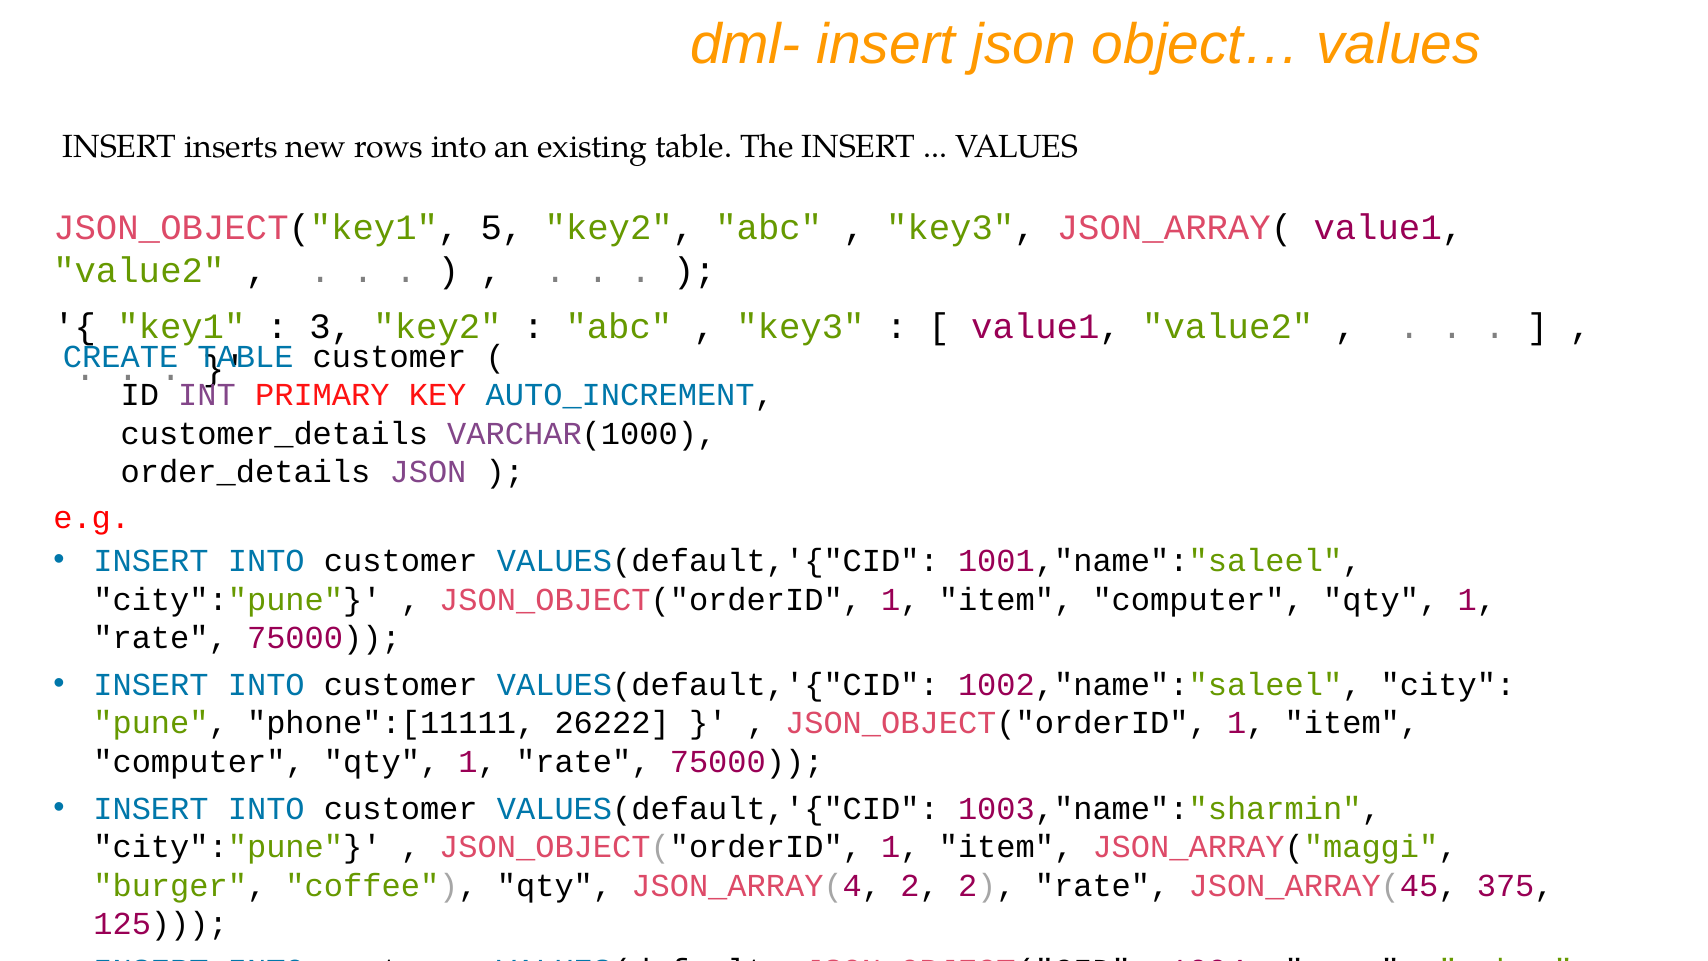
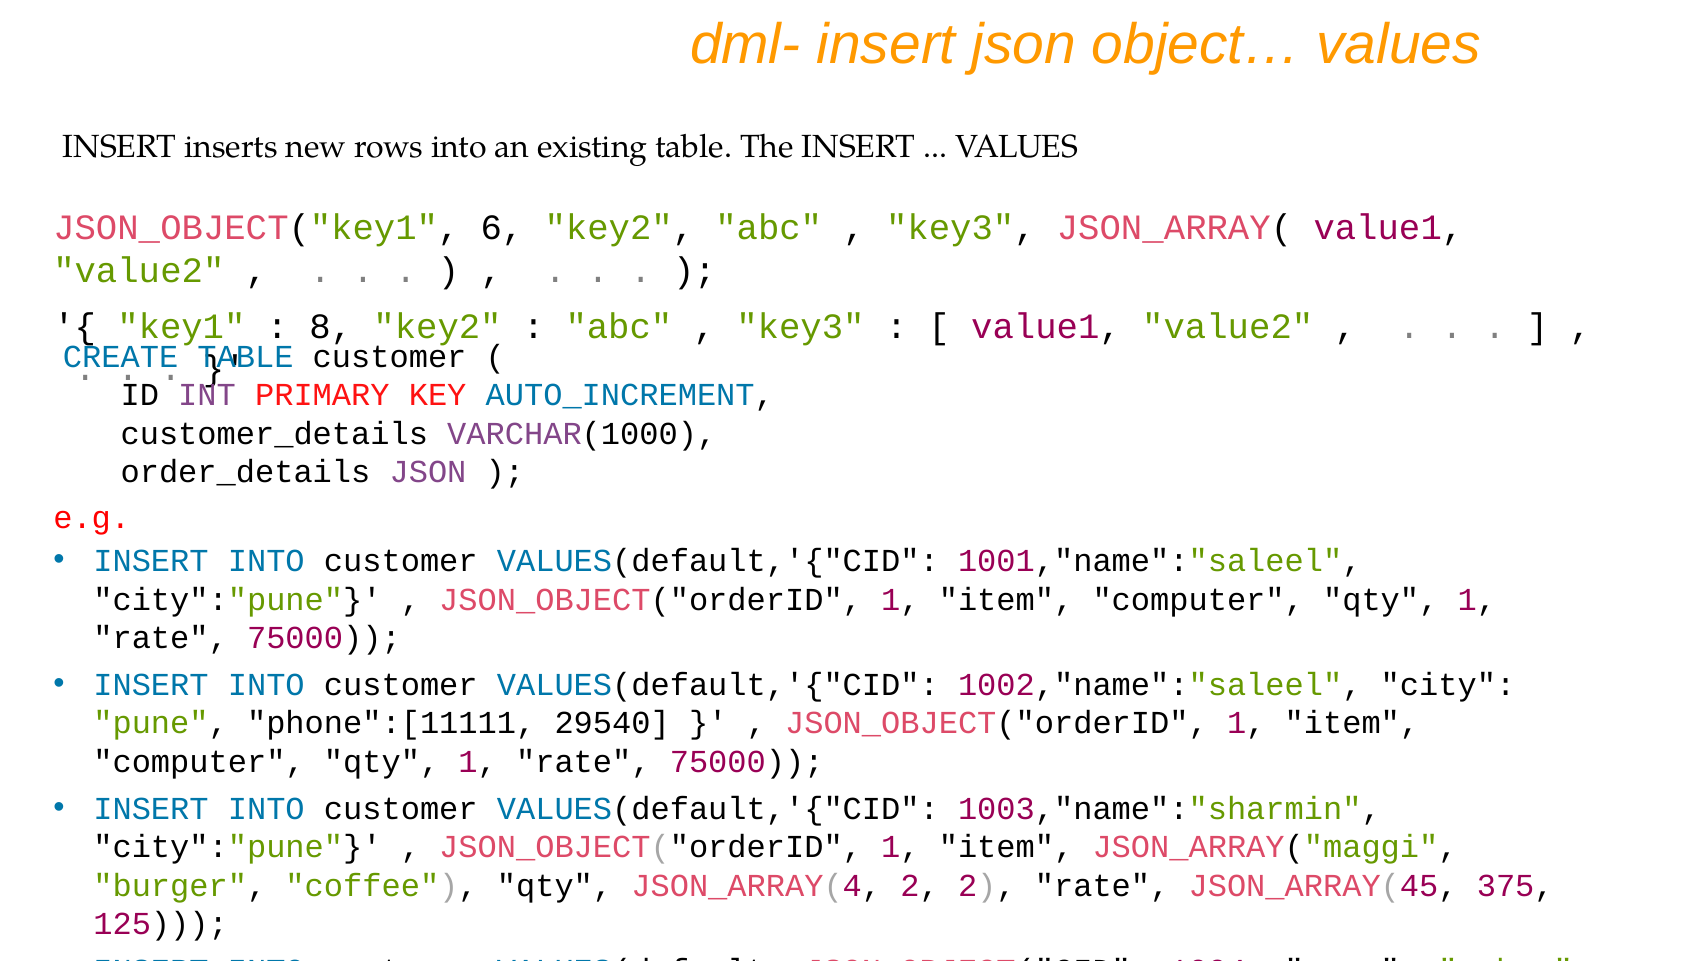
5: 5 -> 6 (502, 228)
3: 3 -> 8 (331, 326)
26222: 26222 -> 29540 (612, 723)
